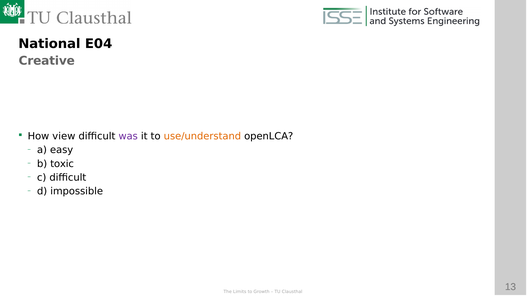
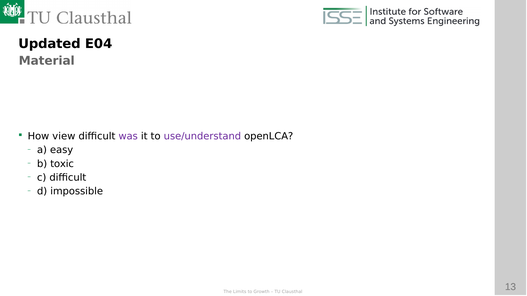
National: National -> Updated (49, 44)
Creative: Creative -> Material (47, 61)
use/understand colour: orange -> purple (202, 136)
